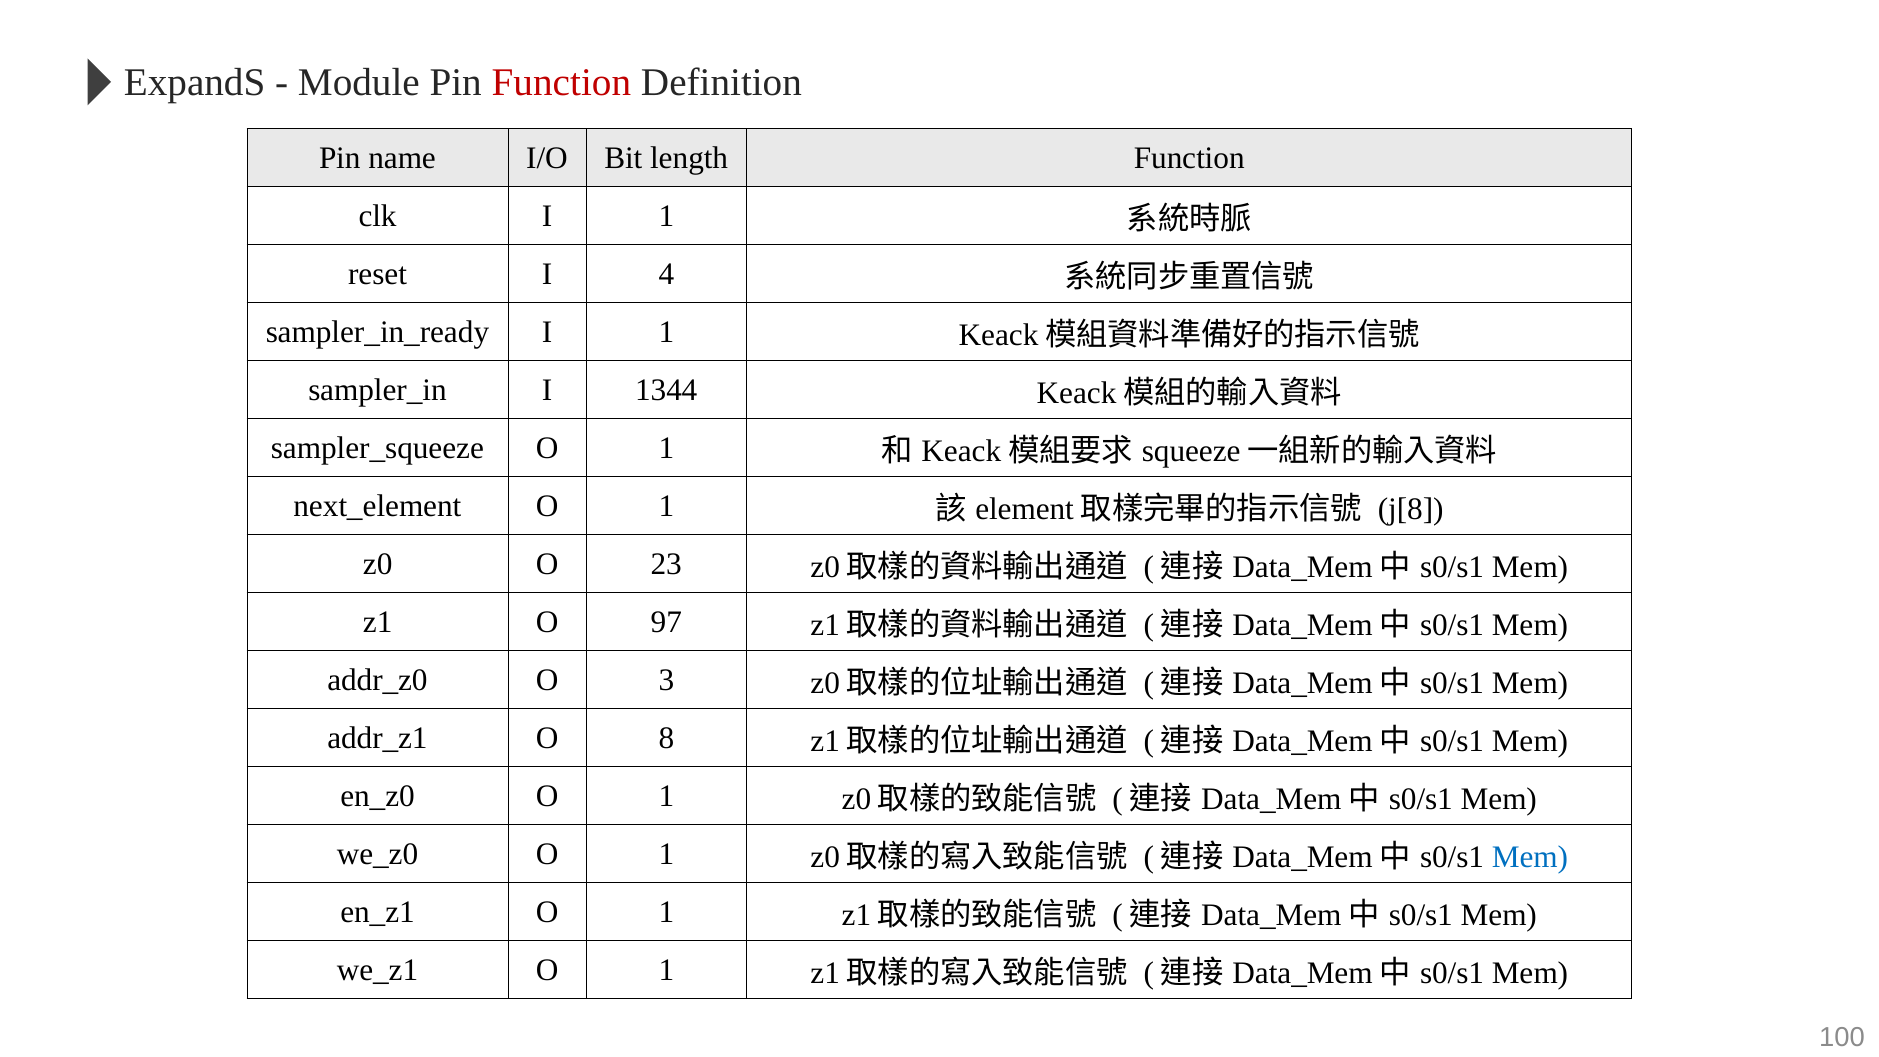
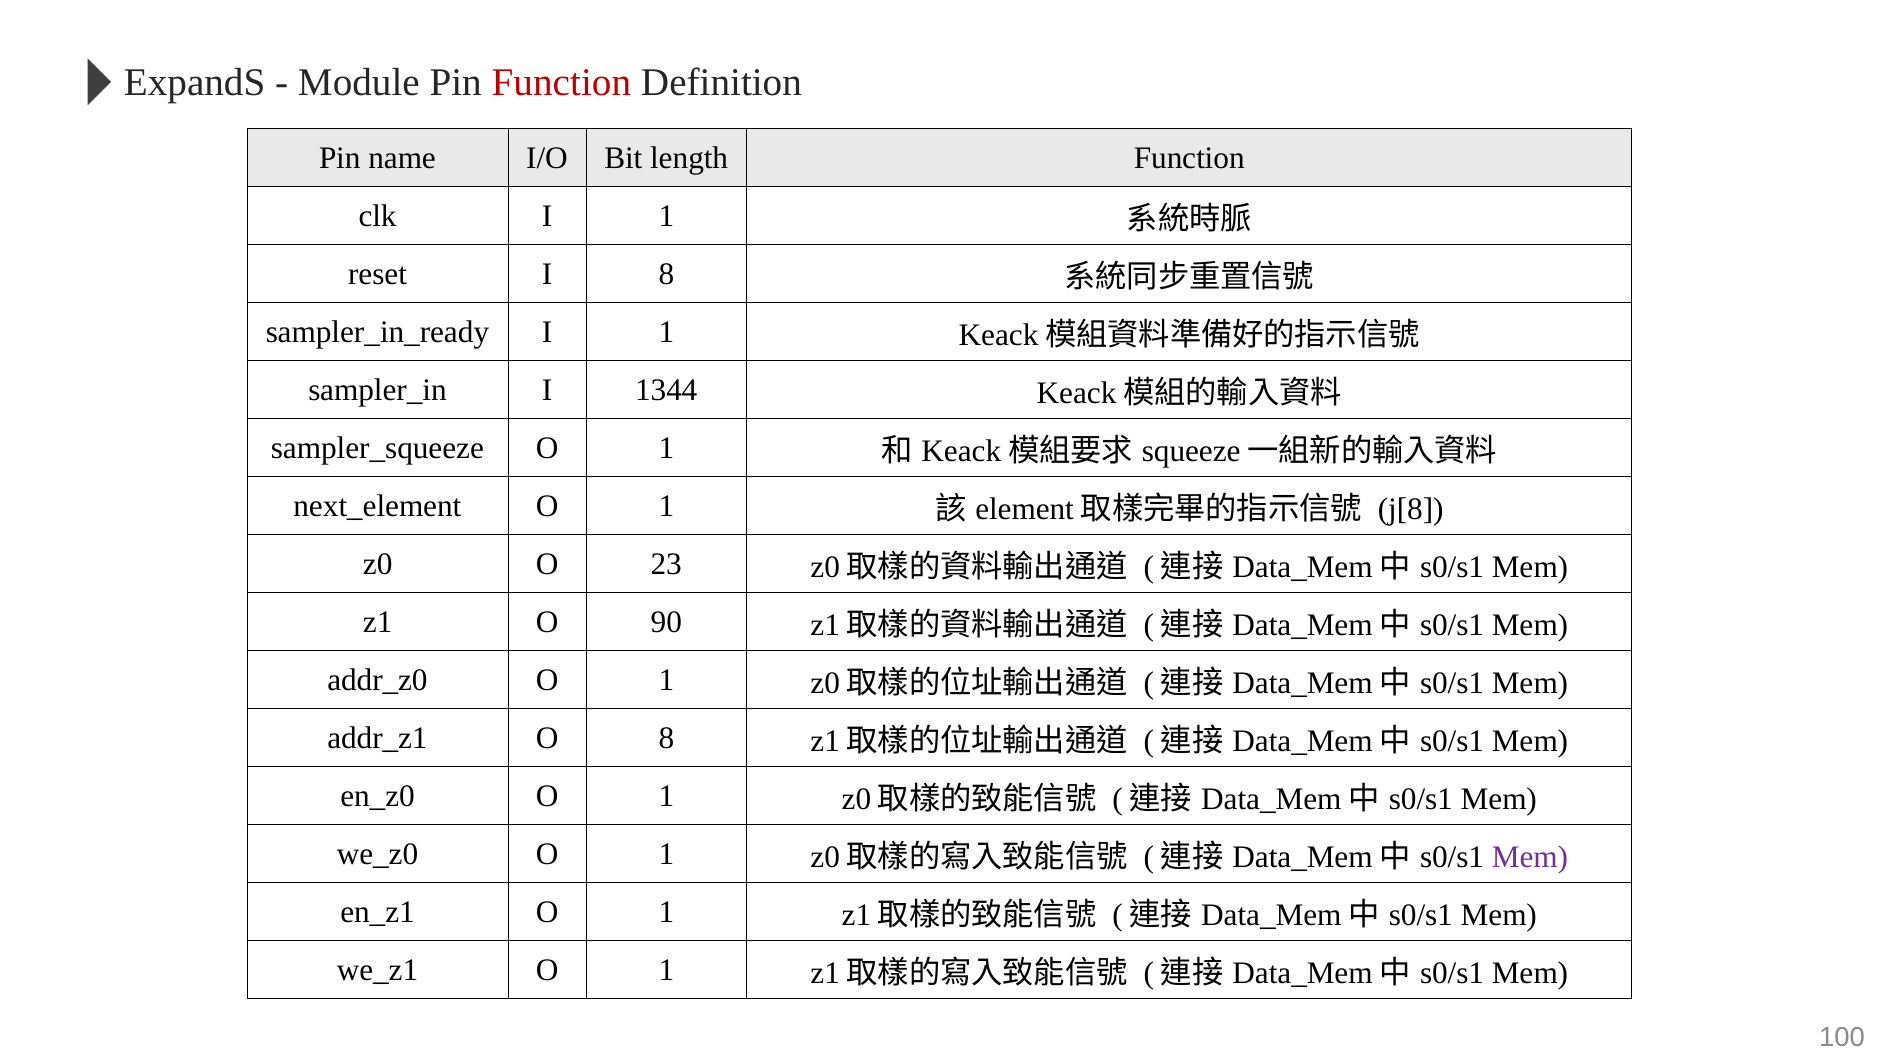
I 4: 4 -> 8 (666, 274)
97: 97 -> 90 (666, 622)
3: 3 -> 1 (666, 680)
Mem colour: blue -> purple (1530, 857)
